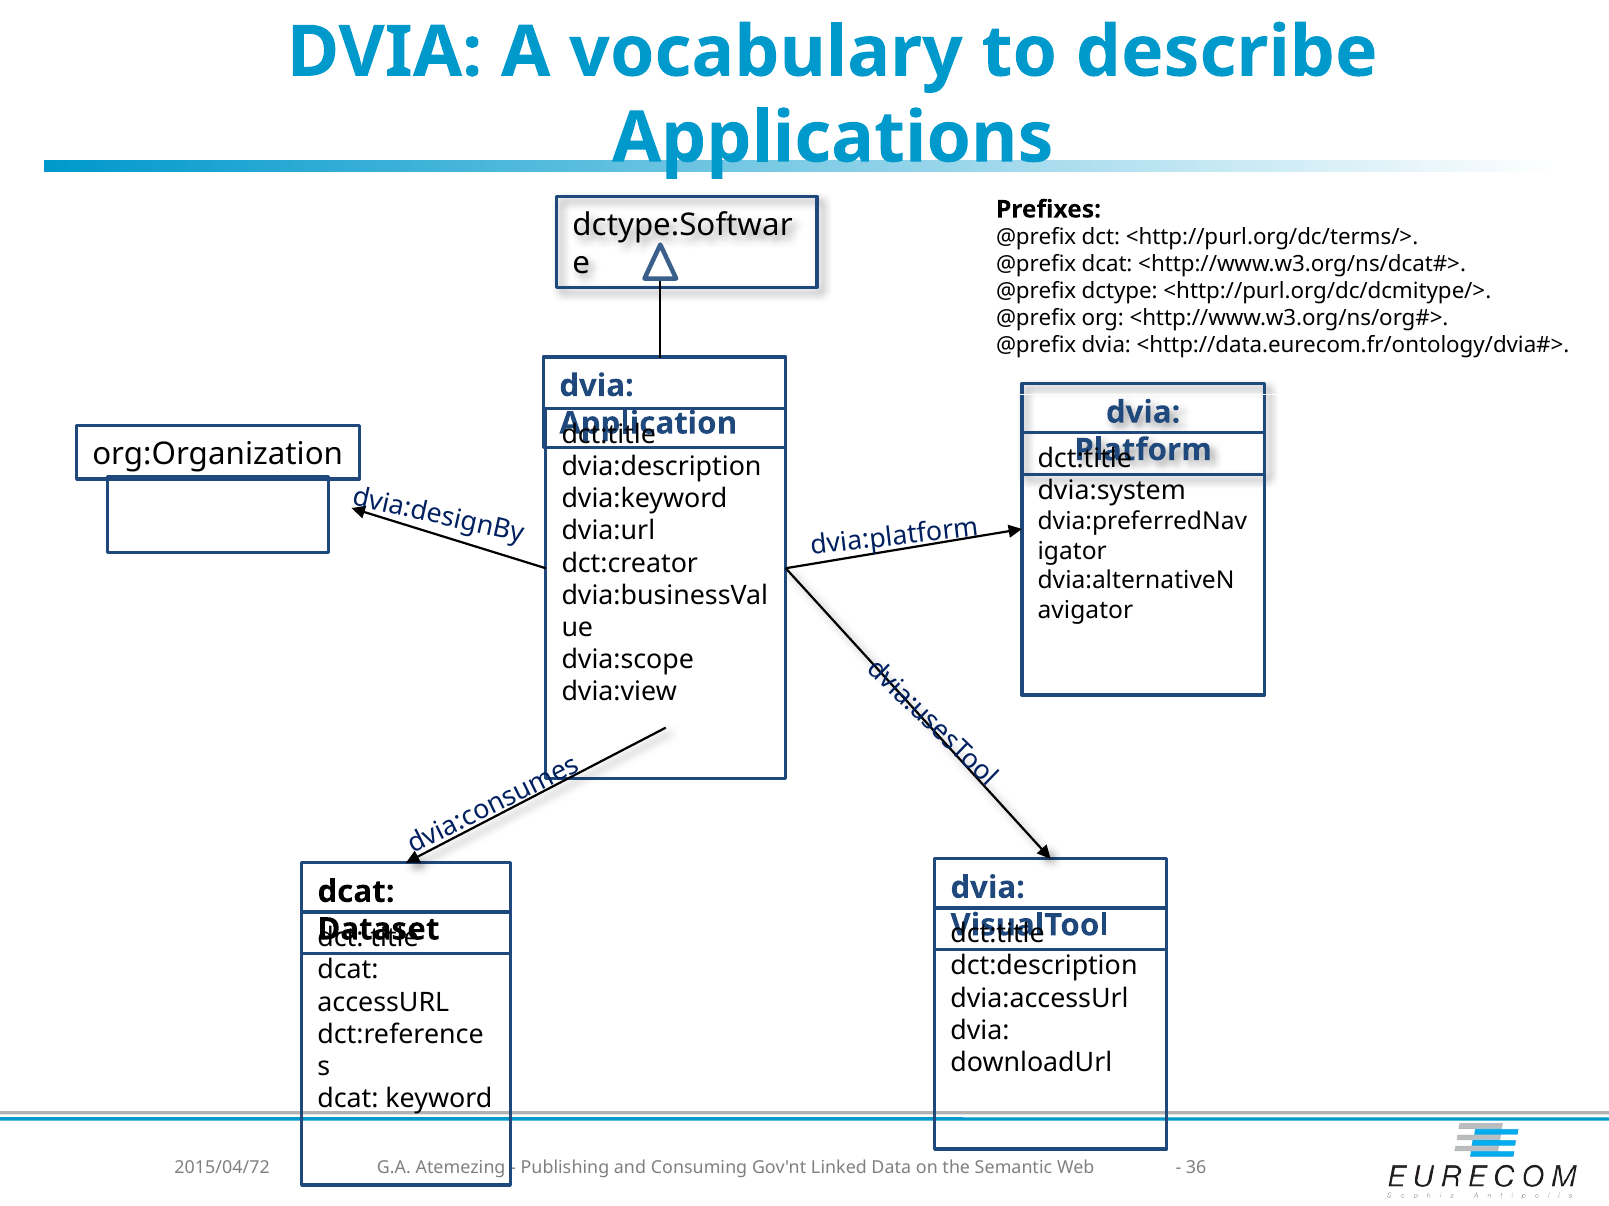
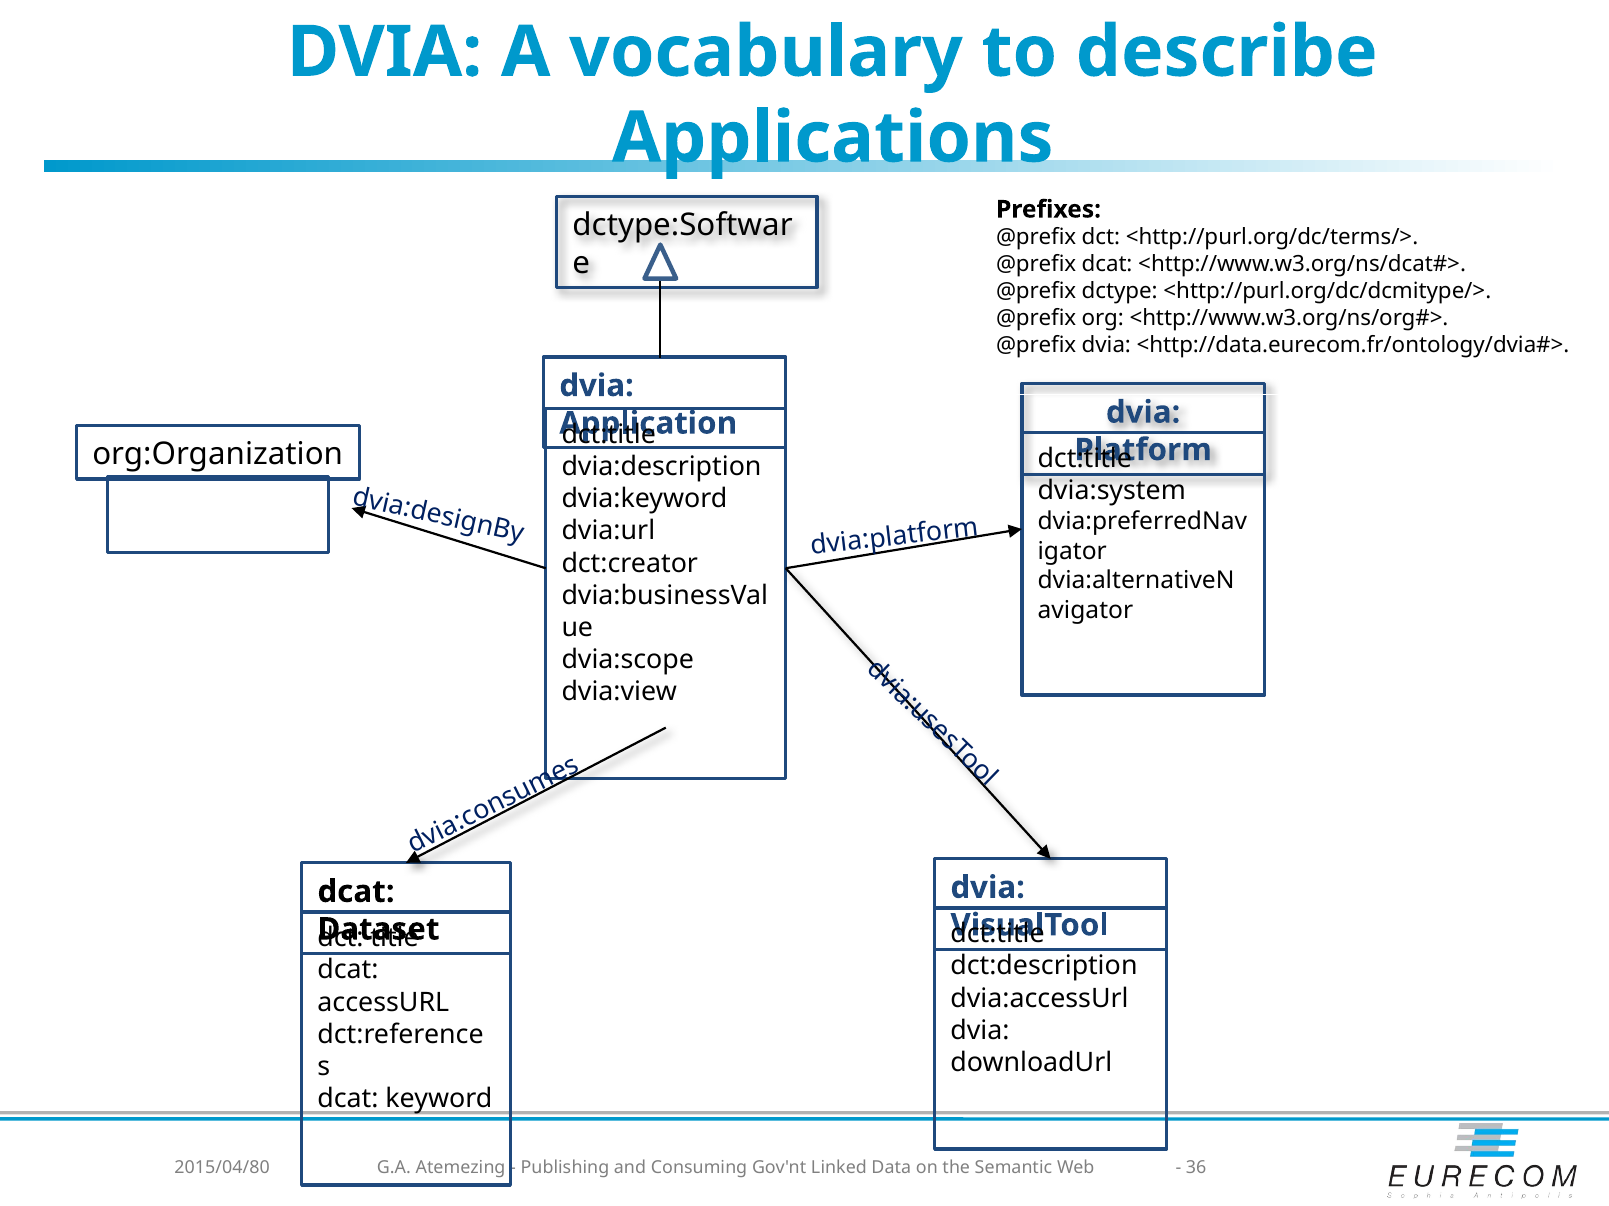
2015/04/72: 2015/04/72 -> 2015/04/80 (222, 1168)
